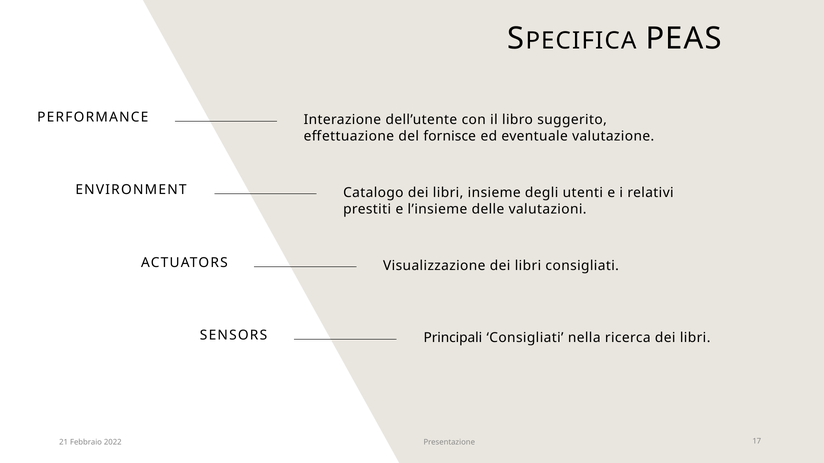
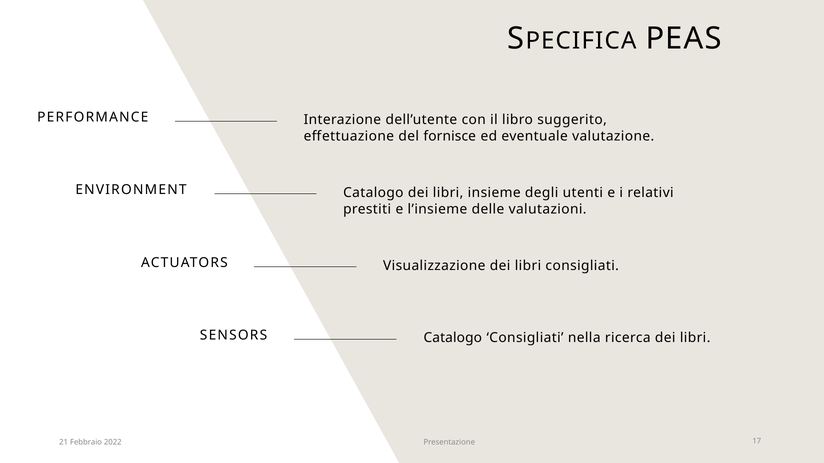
Principali: Principali -> Catalogo (453, 338)
